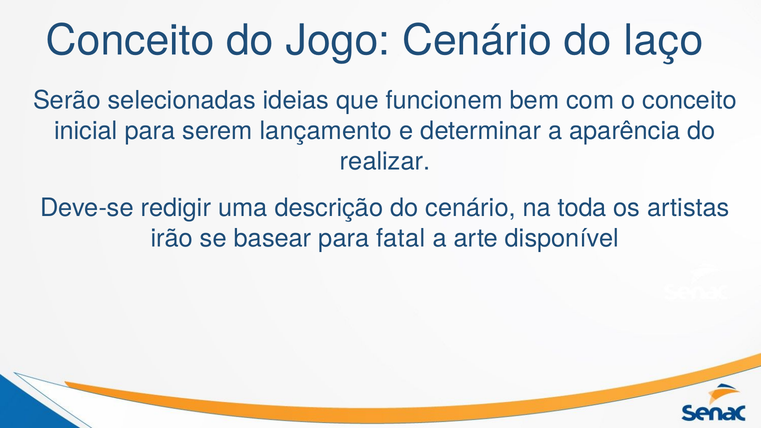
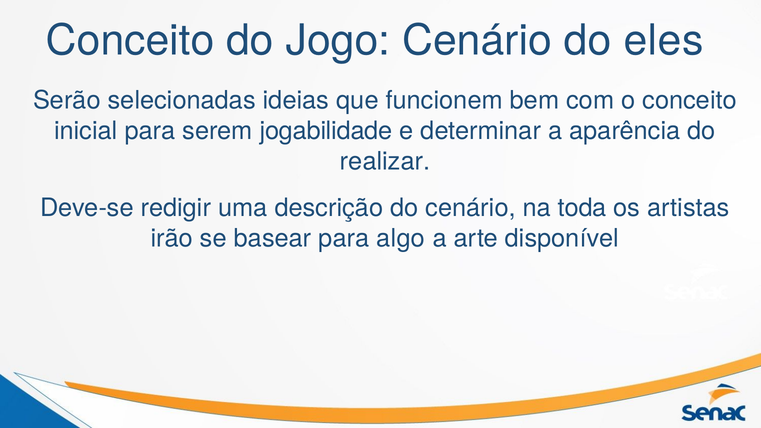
laço: laço -> eles (664, 41)
lançamento: lançamento -> jogabilidade (326, 131)
fatal: fatal -> algo (401, 238)
